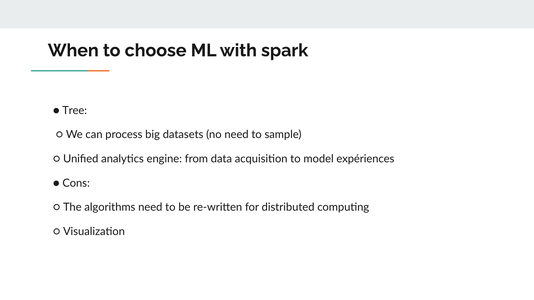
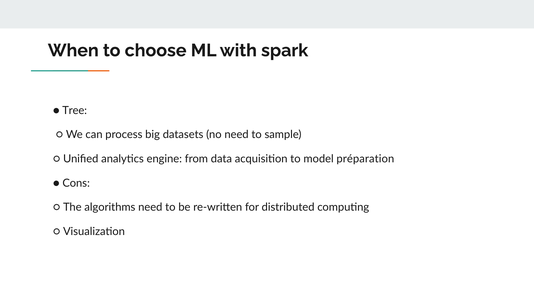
expériences: expériences -> préparation (365, 159)
